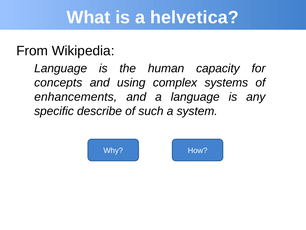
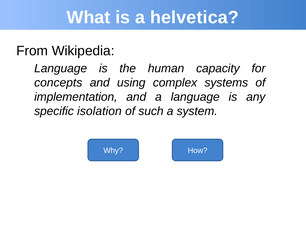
enhancements: enhancements -> implementation (76, 97)
describe: describe -> isolation (99, 111)
